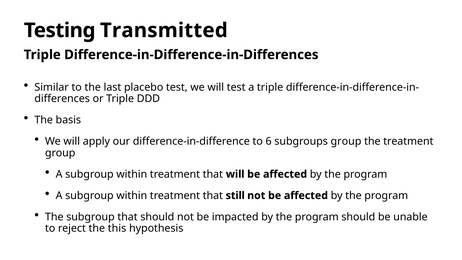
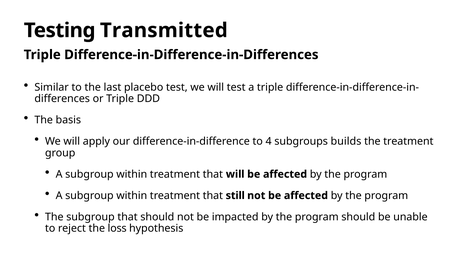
6: 6 -> 4 (269, 141)
subgroups group: group -> builds (346, 141)
this: this -> loss (117, 228)
